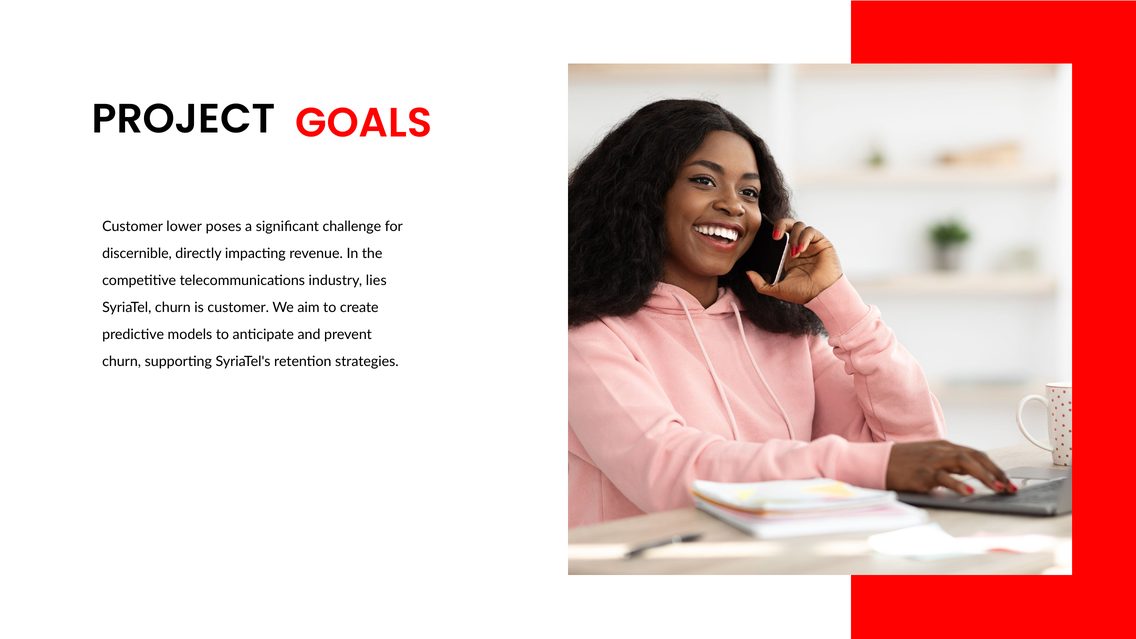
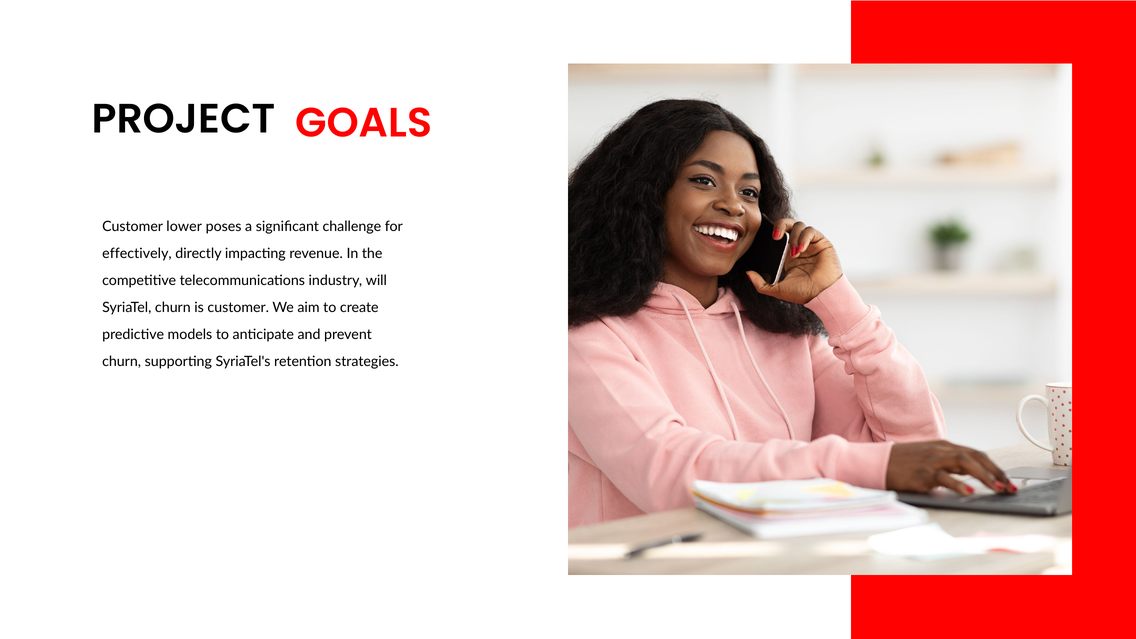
discernible: discernible -> effectively (137, 254)
lies: lies -> will (376, 281)
